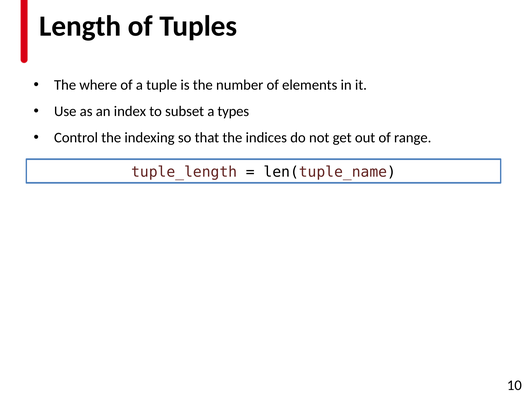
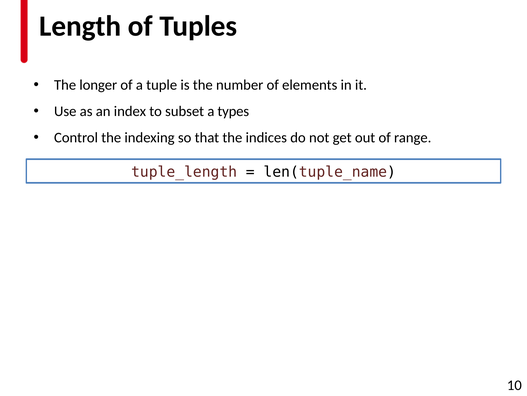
where: where -> longer (98, 85)
